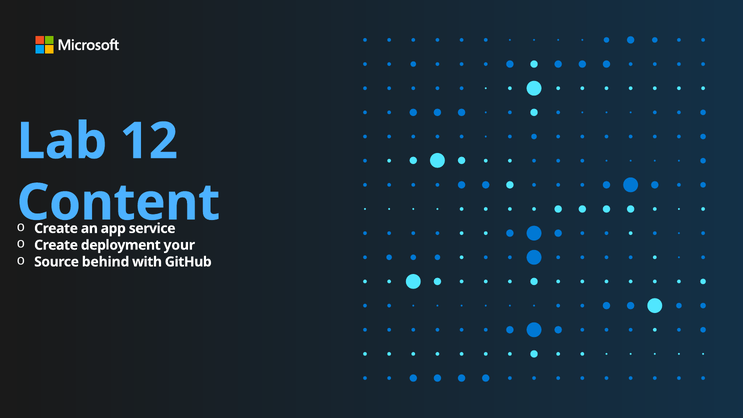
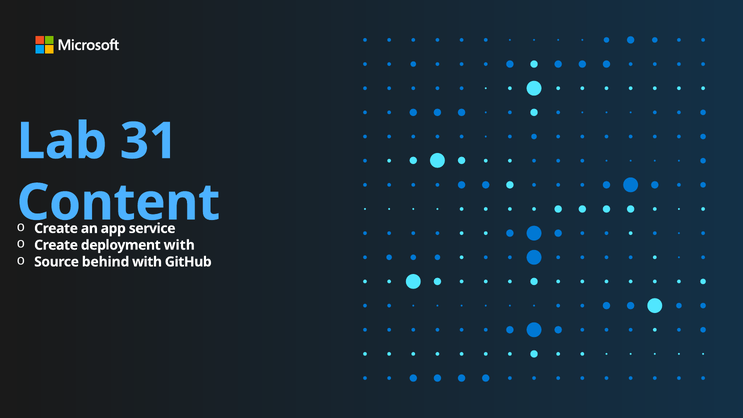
12: 12 -> 31 (149, 141)
deployment your: your -> with (179, 245)
